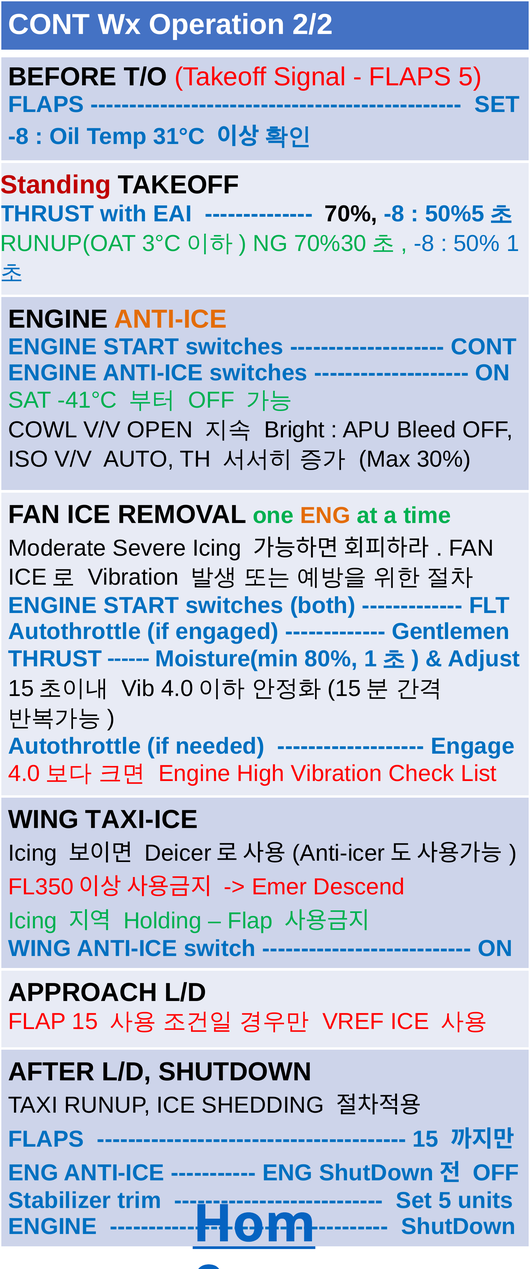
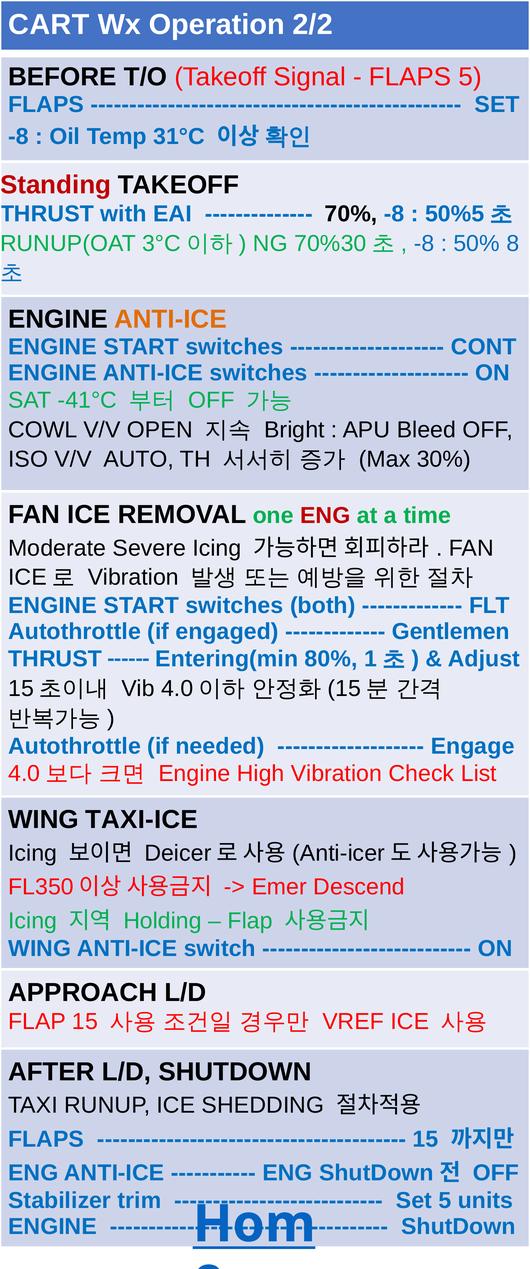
CONT: CONT -> CART (49, 25)
1: 1 -> 8 (513, 243)
ENG colour: orange -> red (325, 515)
Moisture(min: Moisture(min -> Entering(min (227, 659)
